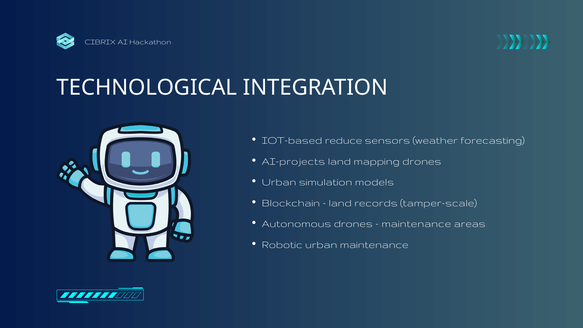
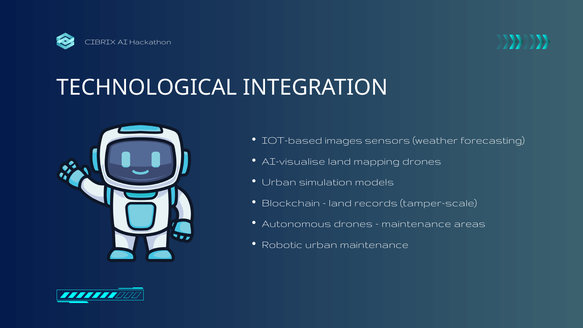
reduce: reduce -> images (344, 140)
AI-projects: AI-projects -> AI-visualise (293, 161)
